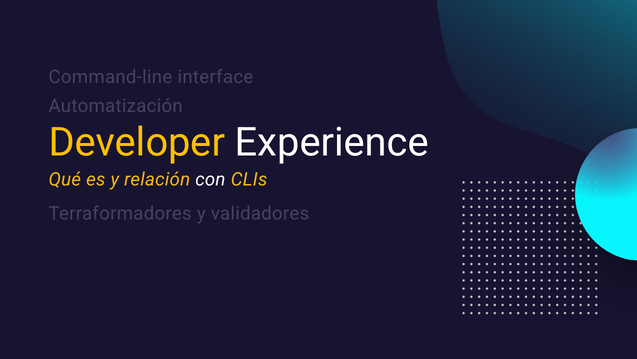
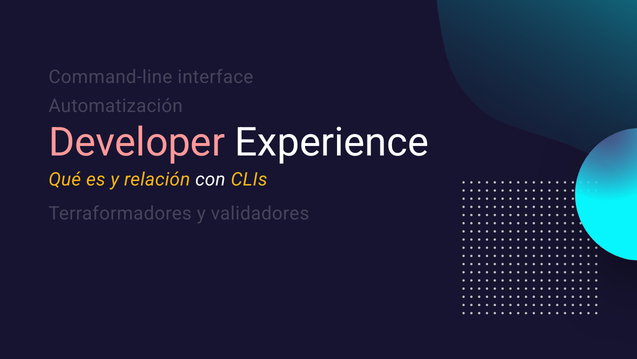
Developer colour: yellow -> pink (137, 142)
